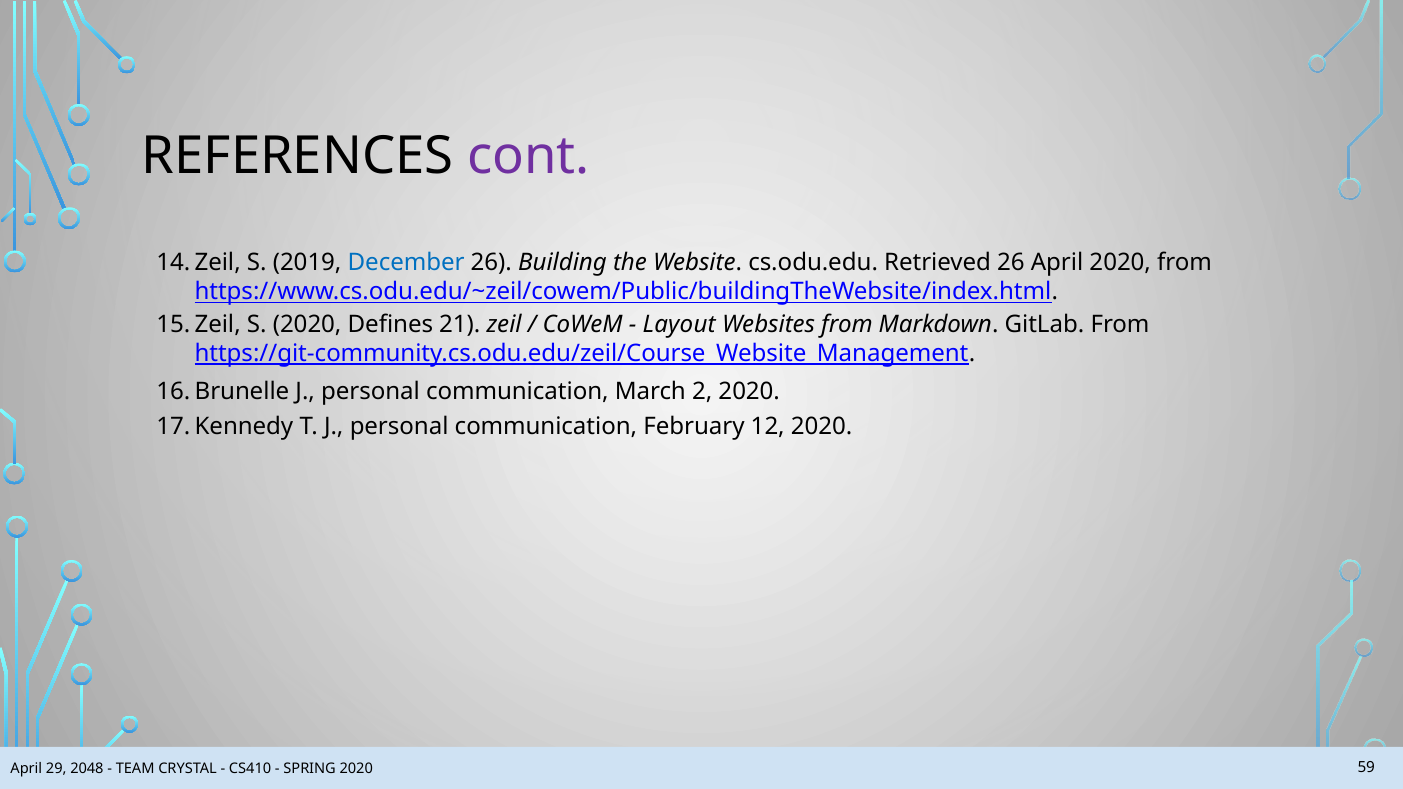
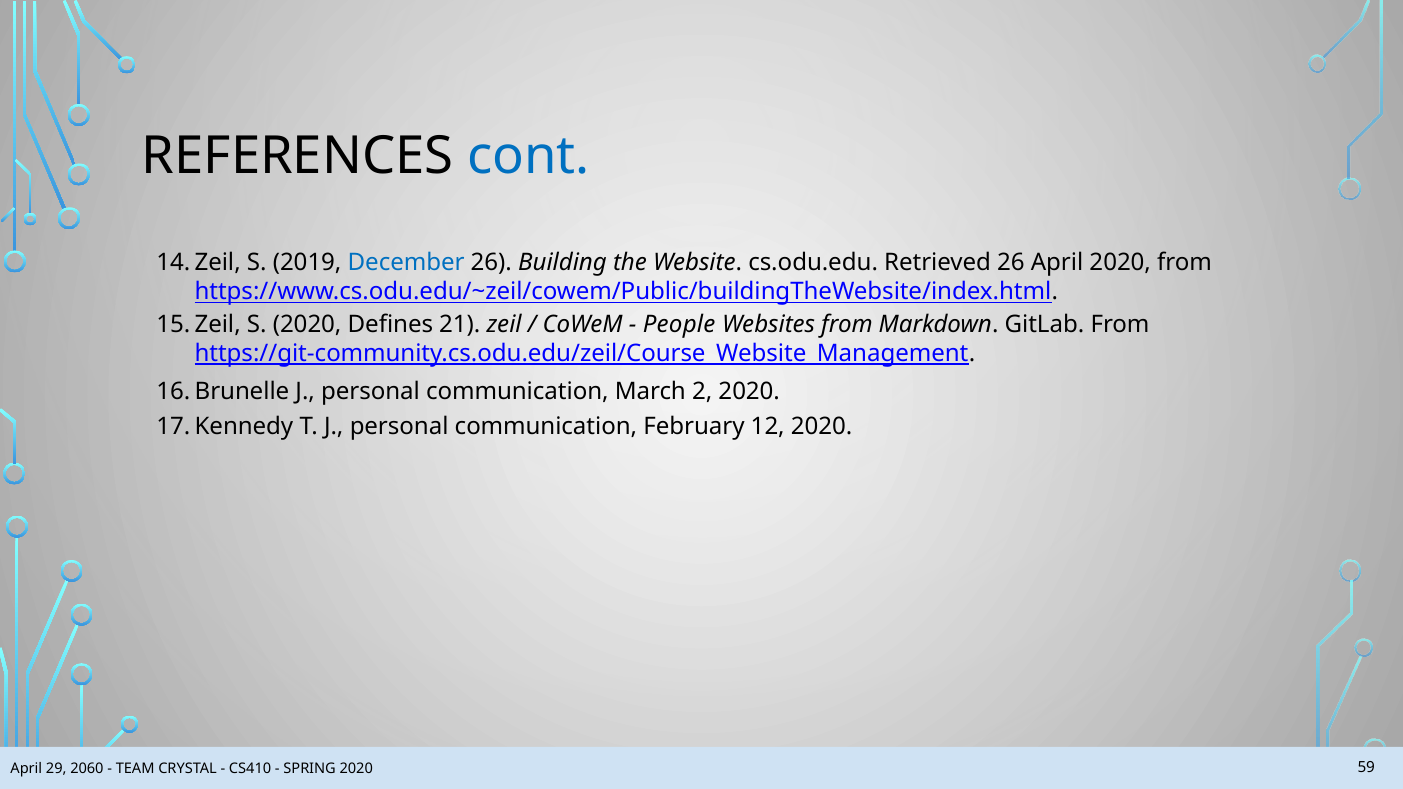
cont colour: purple -> blue (528, 156)
Layout: Layout -> People (679, 324)
2048: 2048 -> 2060 (87, 769)
